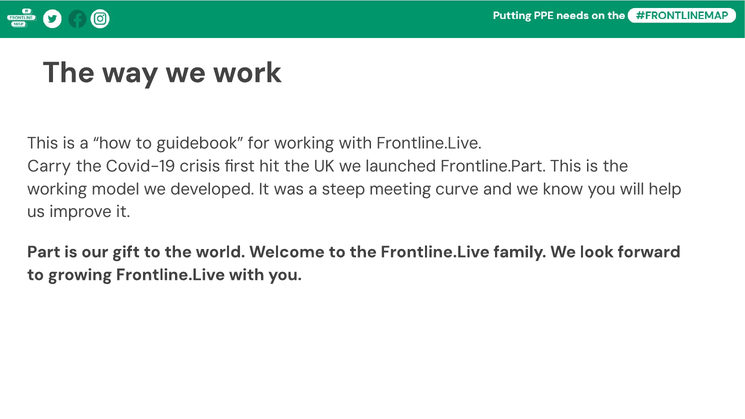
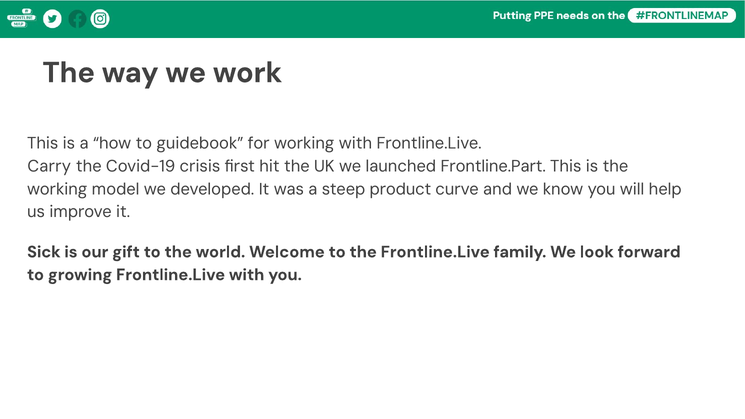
meeting: meeting -> product (400, 189)
Part: Part -> Sick (44, 252)
